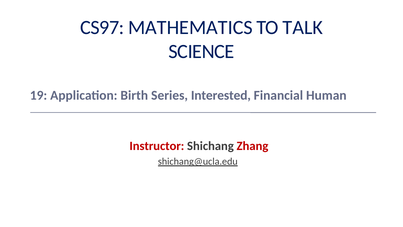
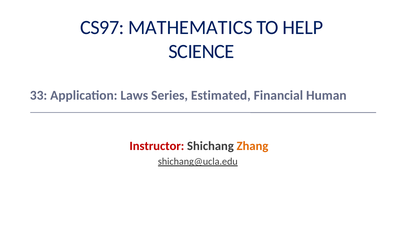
TALK: TALK -> HELP (303, 27)
19: 19 -> 33 (39, 95)
Birth: Birth -> Laws (134, 95)
Interested: Interested -> Estimated (221, 95)
Zhang colour: red -> orange (252, 146)
